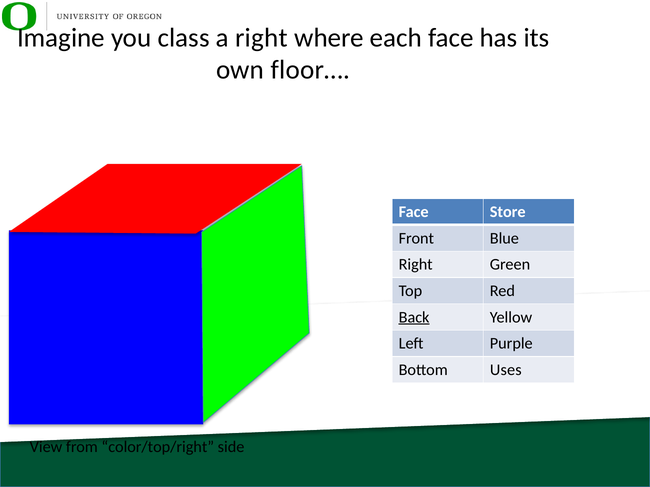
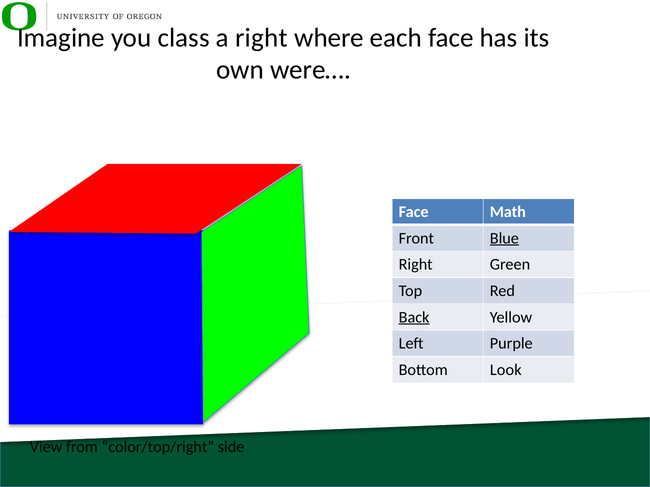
floor…: floor… -> were… (310, 70)
Store: Store -> Math (508, 212)
Blue underline: none -> present (504, 238)
Uses: Uses -> Look (506, 370)
